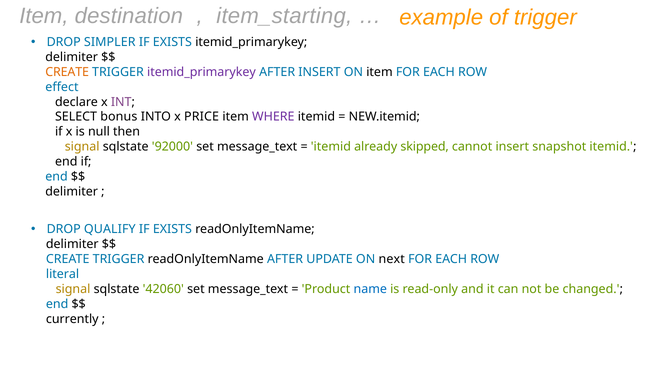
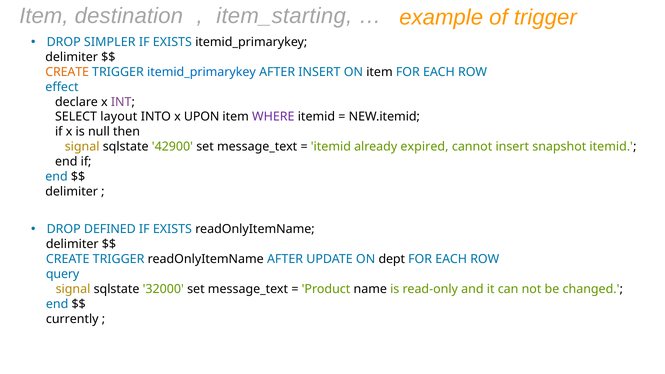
itemid_primarykey colour: purple -> blue (201, 72)
bonus: bonus -> layout (119, 117)
PRICE: PRICE -> UPON (202, 117)
92000: 92000 -> 42900 (172, 147)
skipped: skipped -> expired (425, 147)
QUALIFY: QUALIFY -> DEFINED (110, 229)
next: next -> dept (392, 259)
literal: literal -> query (63, 274)
42060: 42060 -> 32000 (163, 289)
name colour: blue -> black (370, 289)
